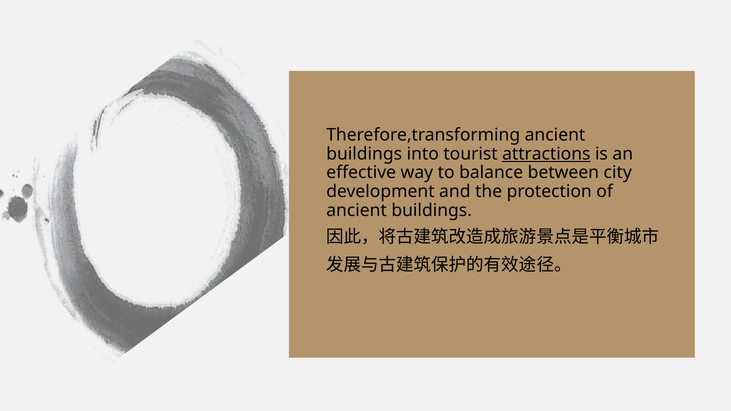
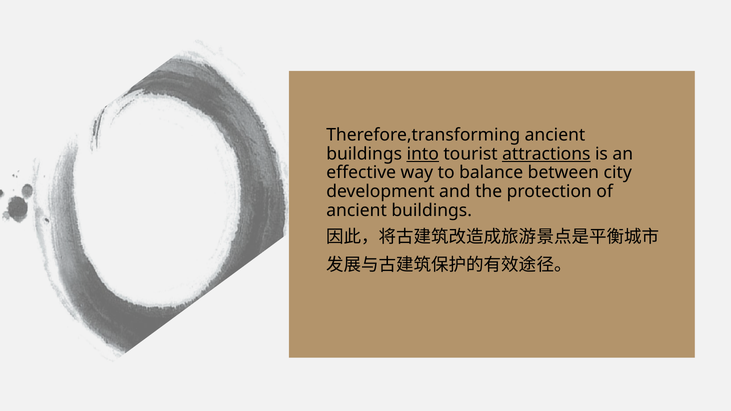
into underline: none -> present (423, 154)
